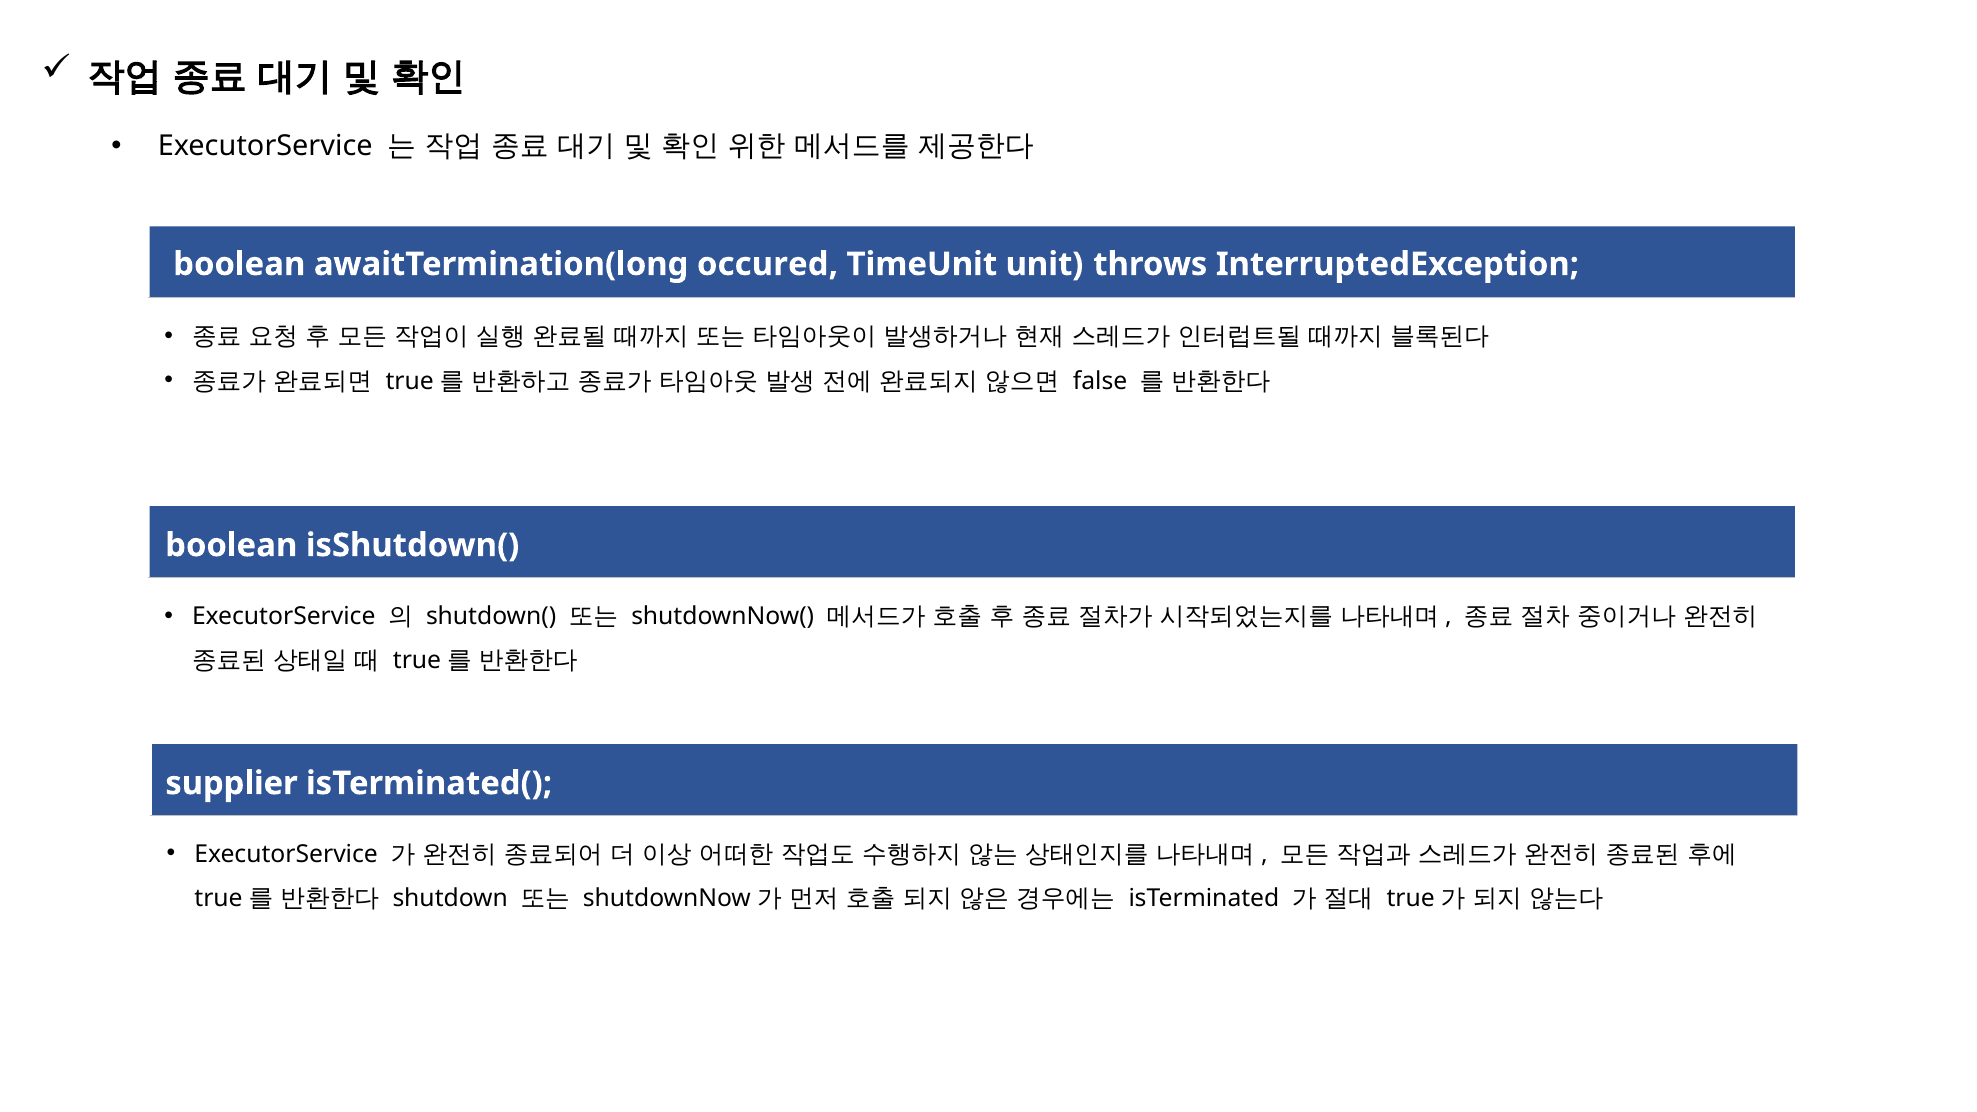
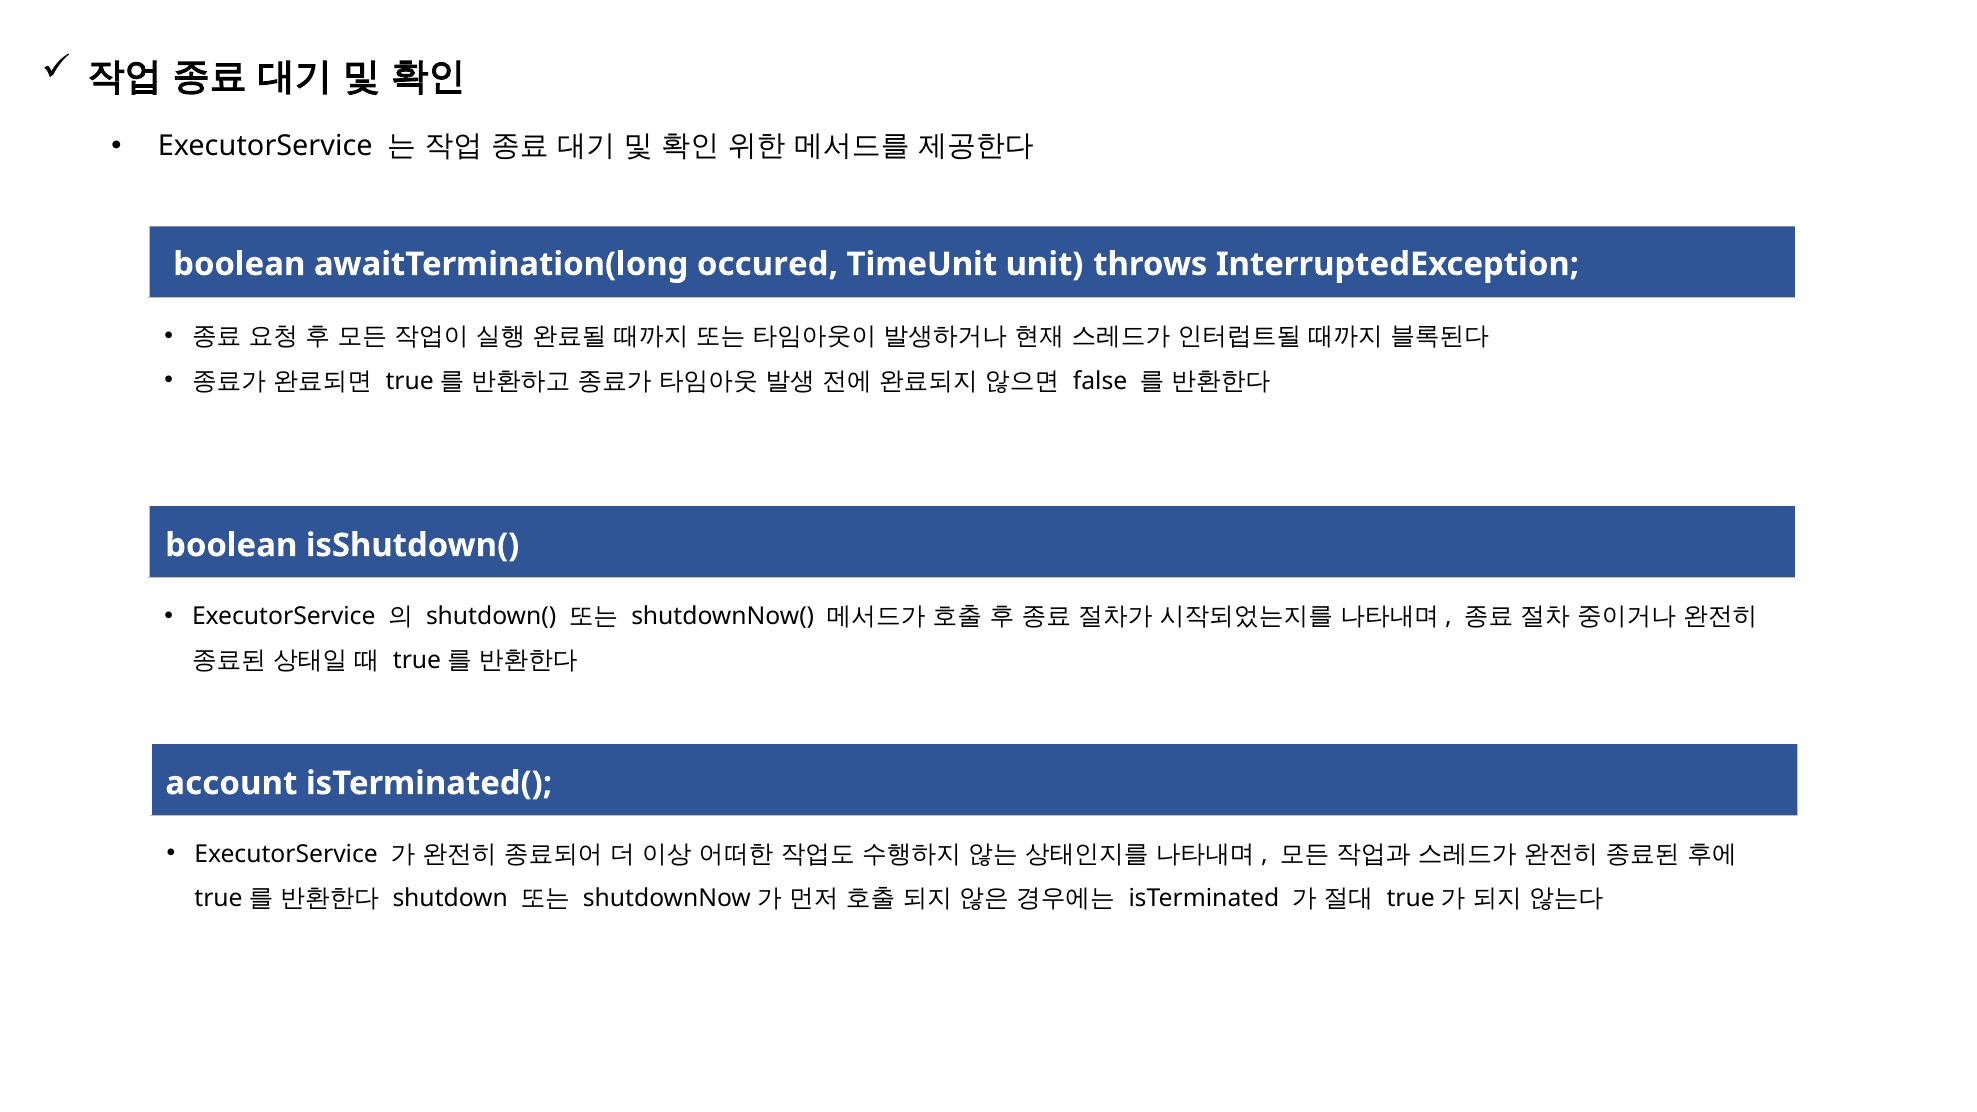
supplier: supplier -> account (231, 783)
